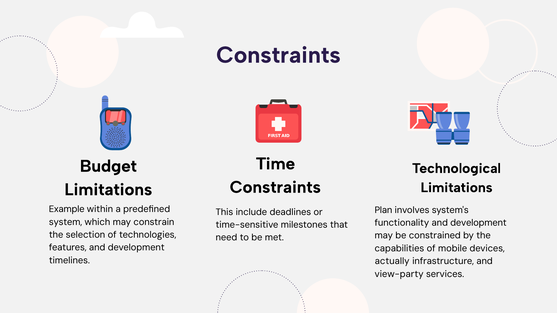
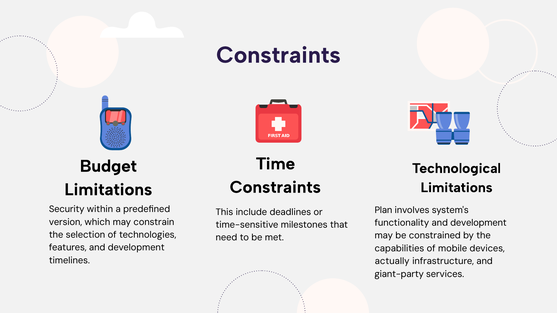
Example: Example -> Security (67, 209)
system: system -> version (66, 222)
view-party: view-party -> giant-party (399, 274)
